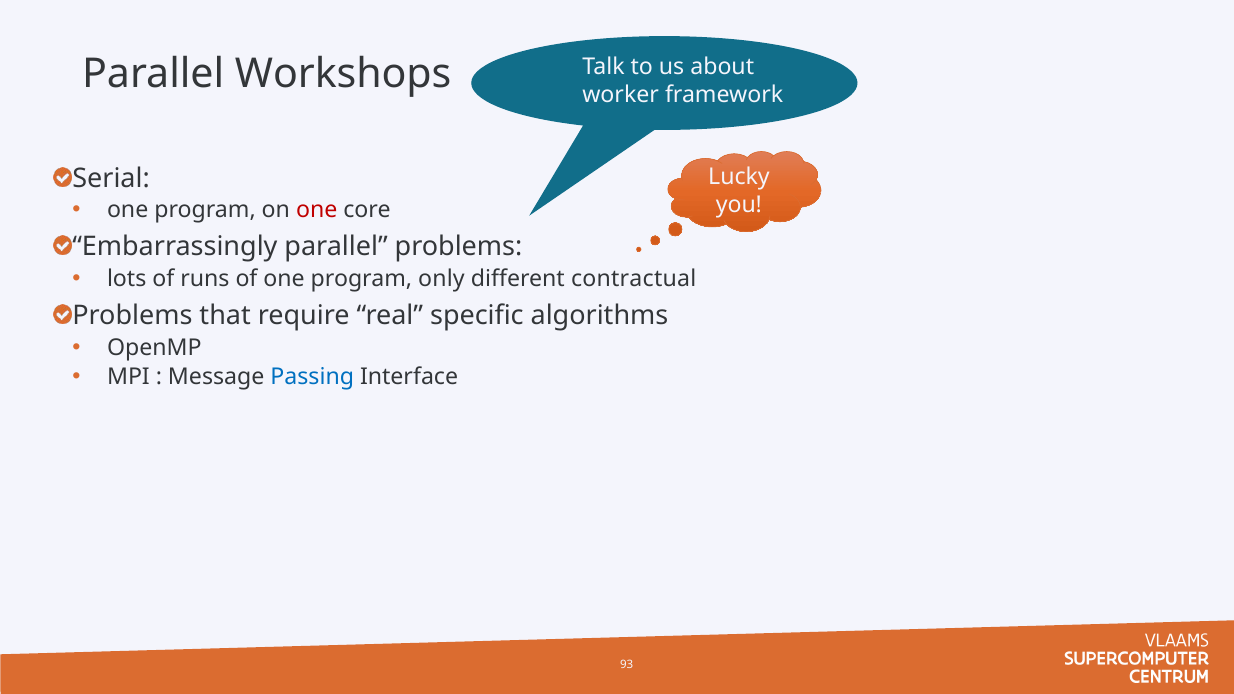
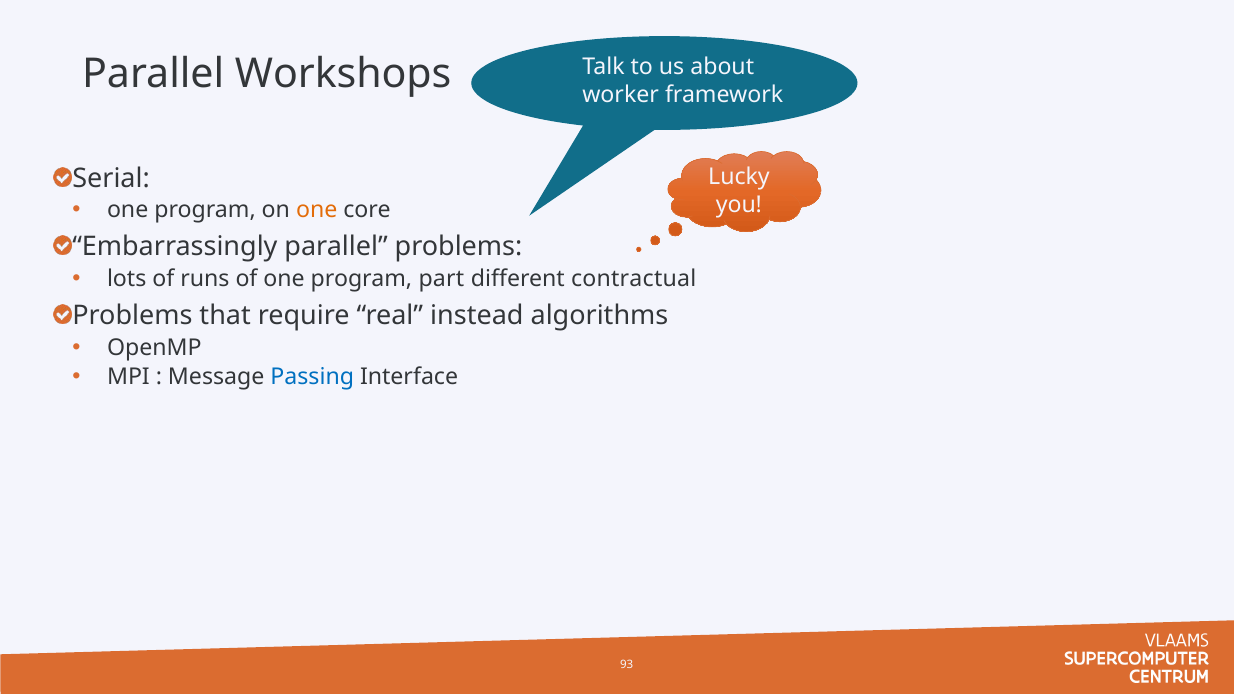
one colour: red -> orange (317, 210)
only: only -> part (441, 279)
specific: specific -> instead (477, 316)
